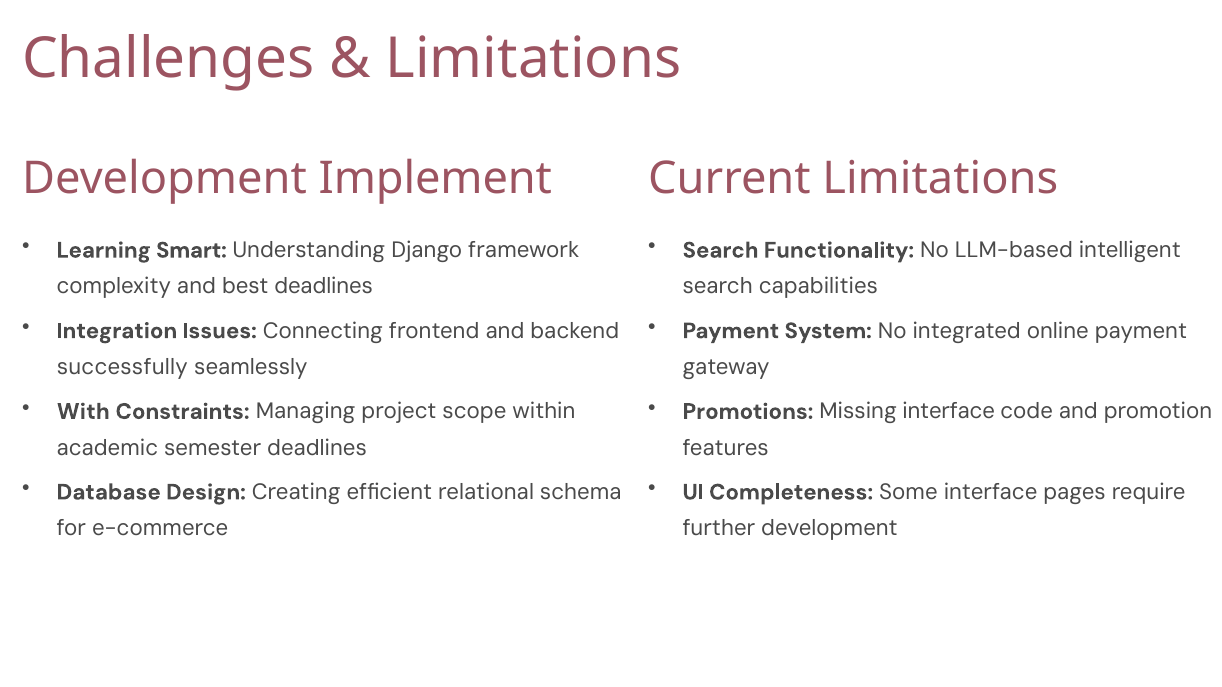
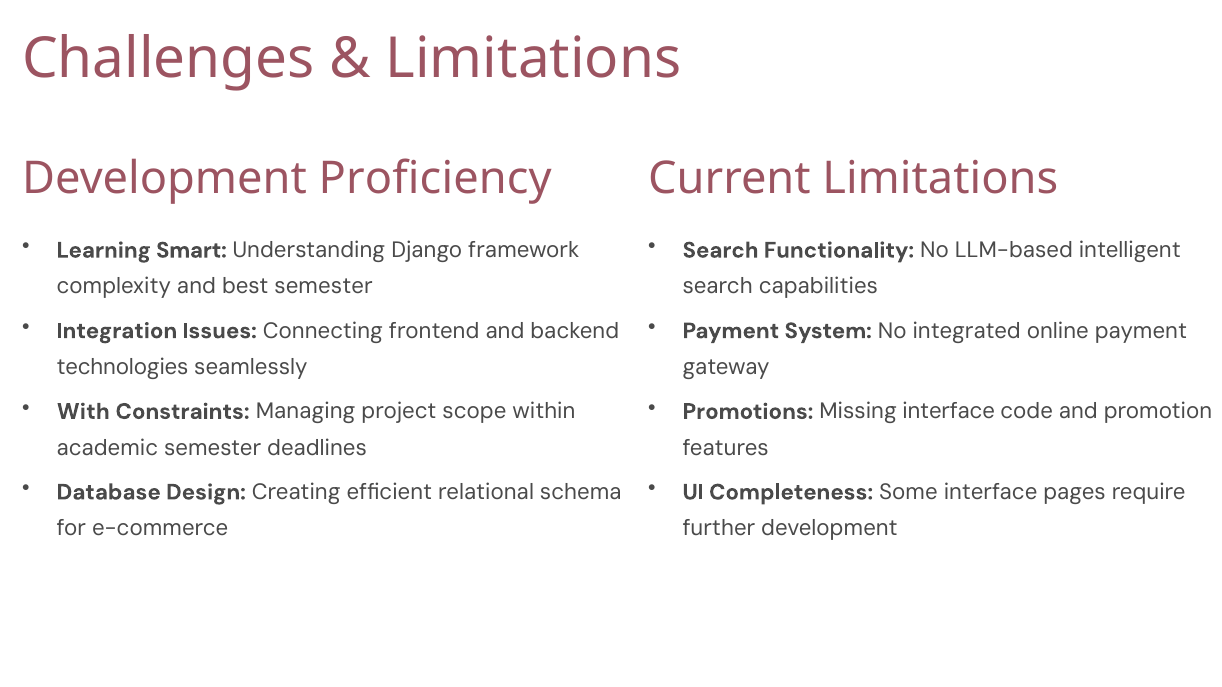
Implement: Implement -> Proficiency (435, 179)
best deadlines: deadlines -> semester (324, 287)
successfully: successfully -> technologies (123, 367)
